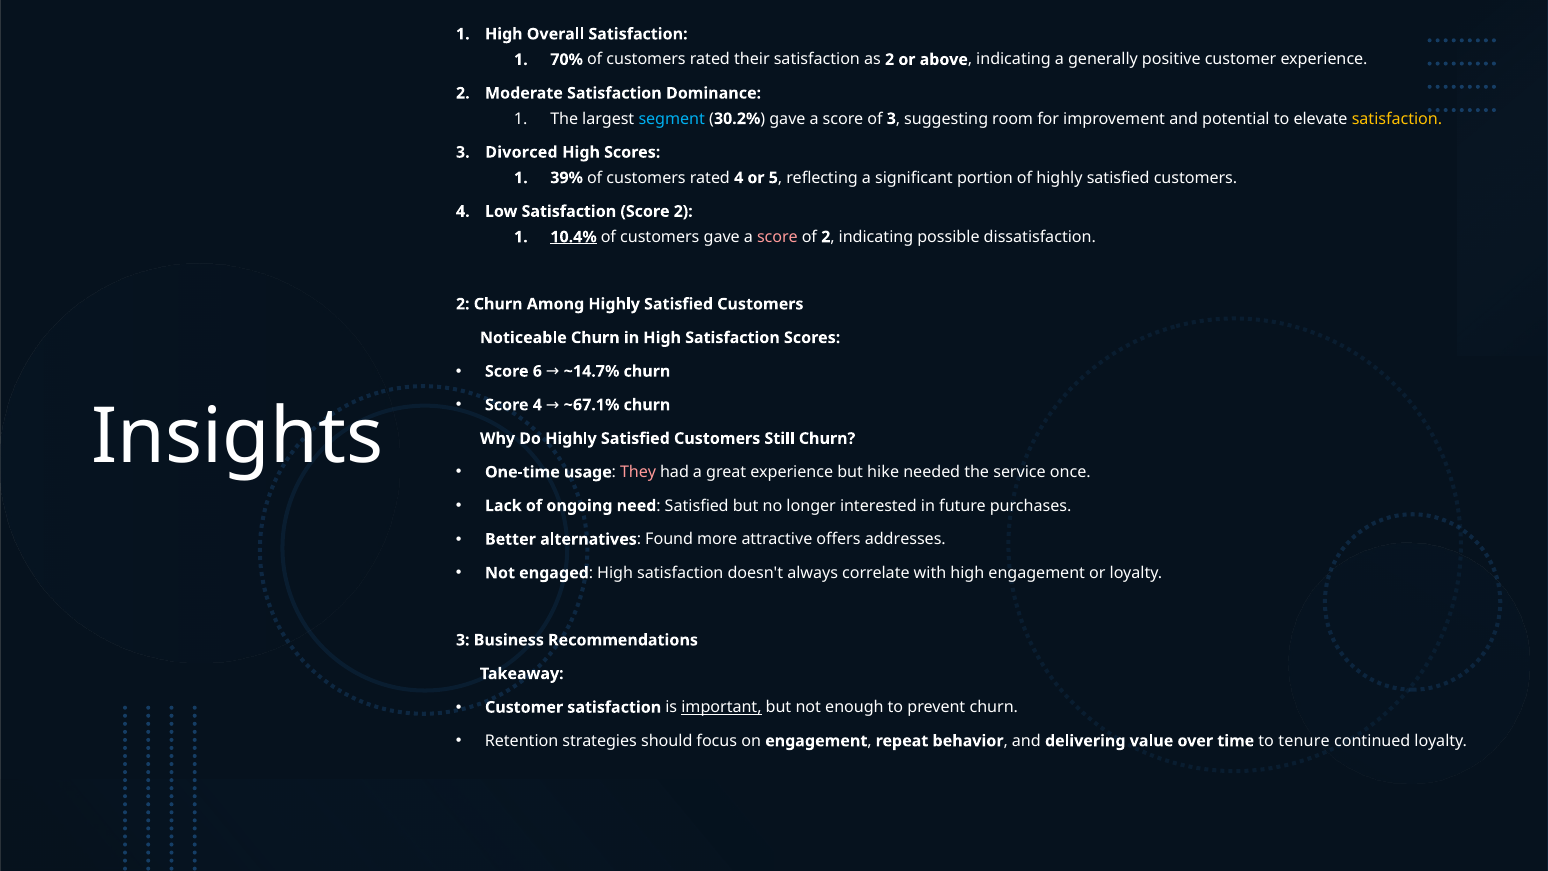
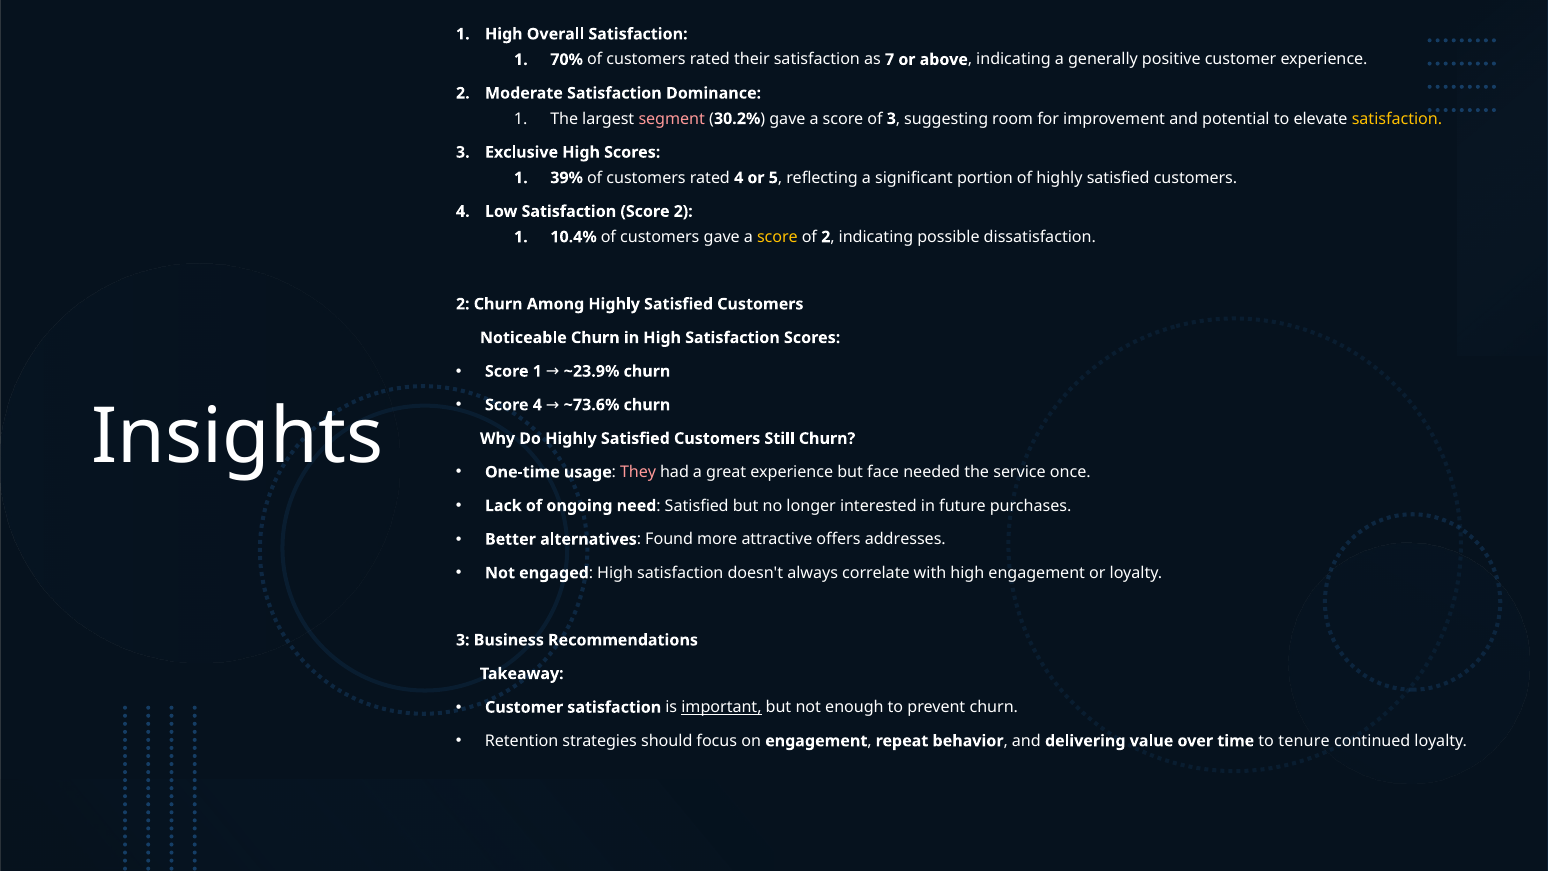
as 2: 2 -> 7 (890, 60)
segment colour: light blue -> pink (672, 119)
Divorced: Divorced -> Exclusive (522, 152)
10.4% underline: present -> none (574, 237)
score colour: pink -> yellow (777, 237)
Score 6: 6 -> 1 (537, 371)
~14.7%: ~14.7% -> ~23.9% (592, 371)
~67.1%: ~67.1% -> ~73.6% (592, 405)
hike: hike -> face (883, 472)
